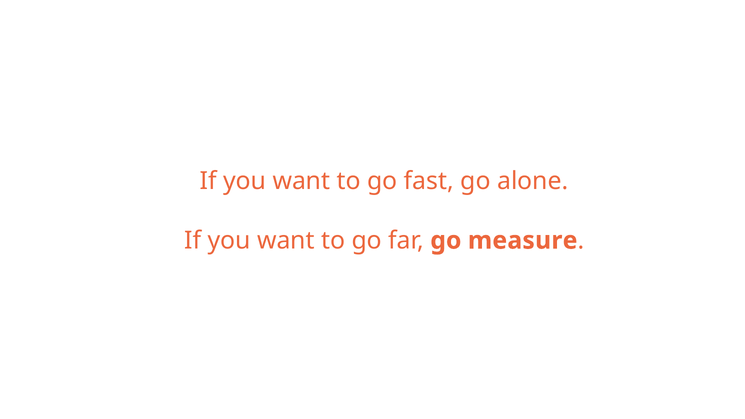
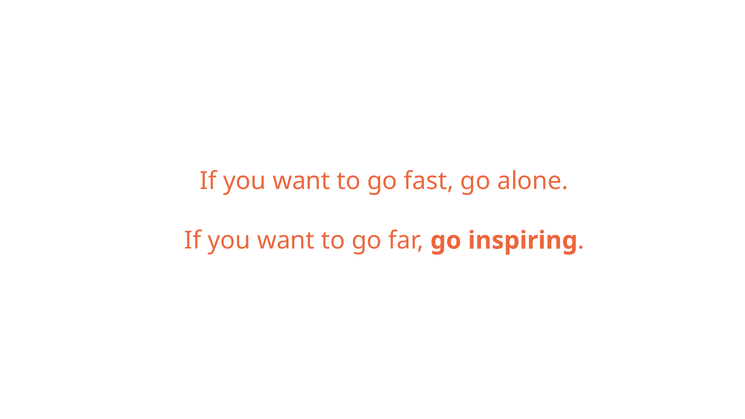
measure: measure -> inspiring (523, 241)
